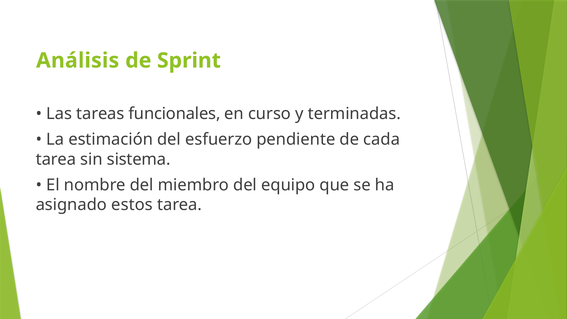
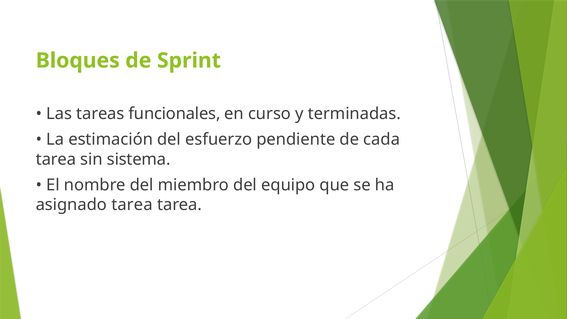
Análisis: Análisis -> Bloques (78, 61)
asignado estos: estos -> tarea (132, 205)
